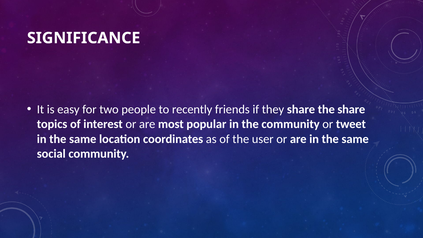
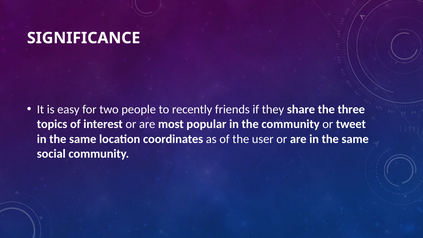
the share: share -> three (351, 109)
